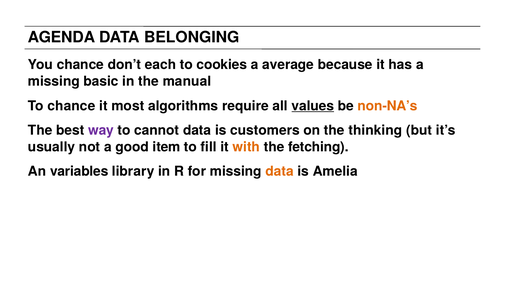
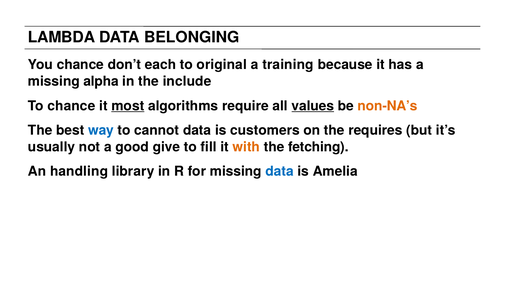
AGENDA: AGENDA -> LAMBDA (61, 37)
cookies: cookies -> original (222, 65)
average: average -> training (288, 65)
basic: basic -> alpha (101, 81)
manual: manual -> include (187, 81)
most underline: none -> present (128, 106)
way colour: purple -> blue (101, 131)
thinking: thinking -> requires (375, 131)
item: item -> give (166, 147)
variables: variables -> handling (79, 172)
data colour: orange -> blue (280, 172)
